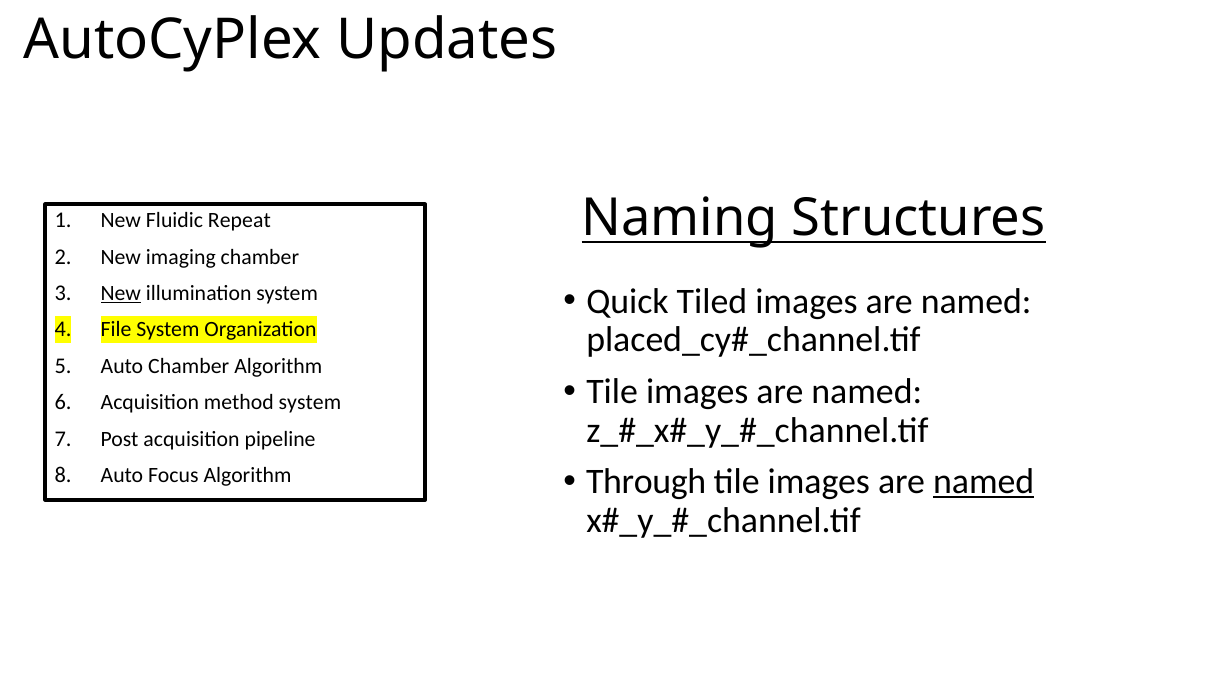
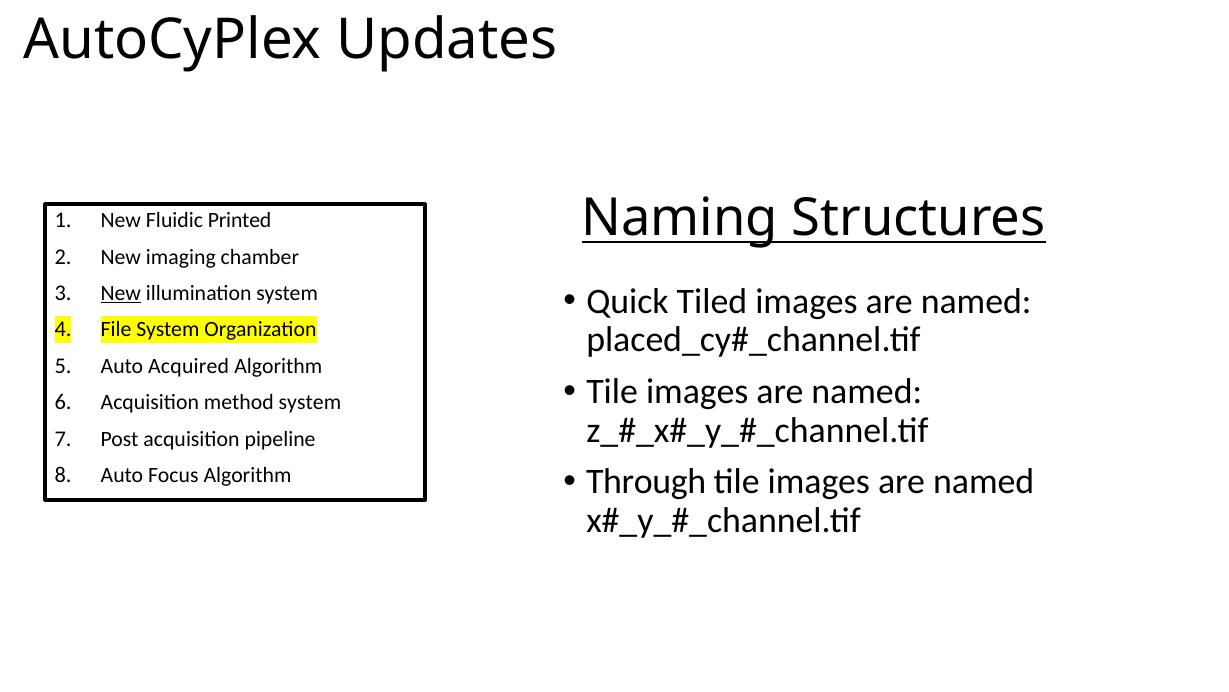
Repeat: Repeat -> Printed (240, 220)
Auto Chamber: Chamber -> Acquired (189, 366)
named underline: present -> none (984, 481)
